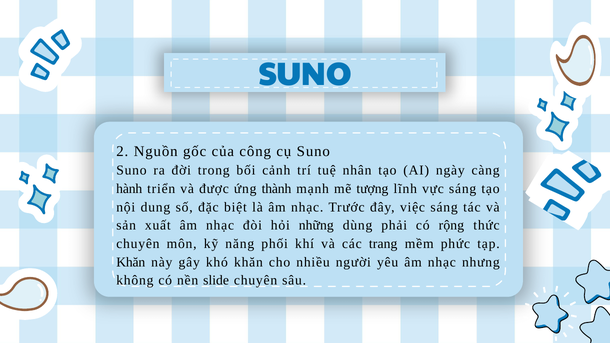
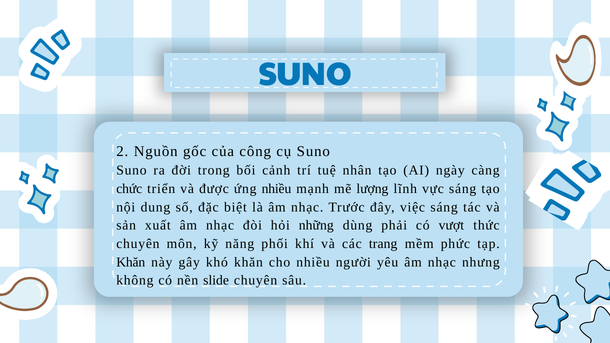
hành: hành -> chức (129, 189)
ứng thành: thành -> nhiều (276, 189)
tượng: tượng -> lượng (372, 189)
rộng: rộng -> vượt (451, 226)
